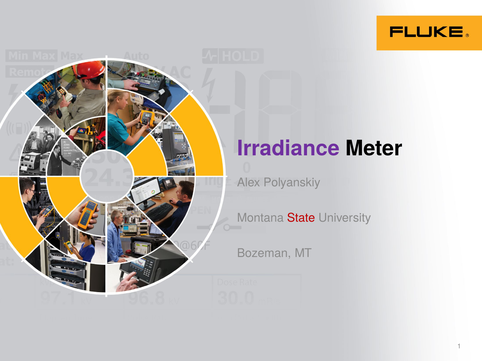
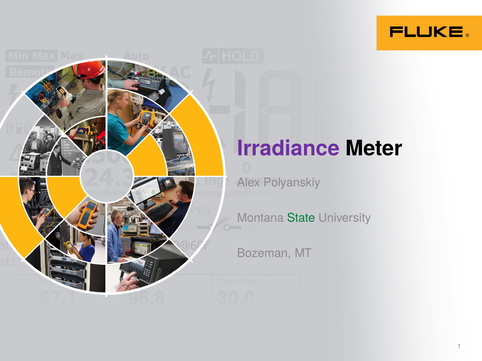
State colour: red -> green (301, 218)
